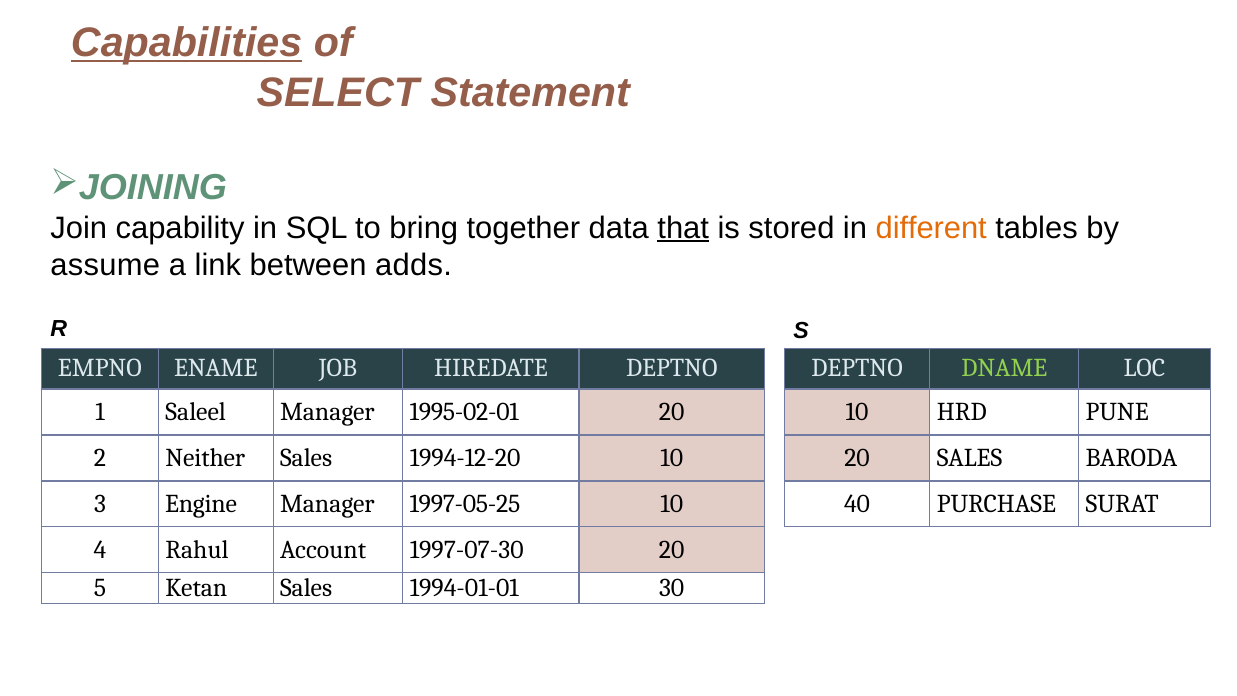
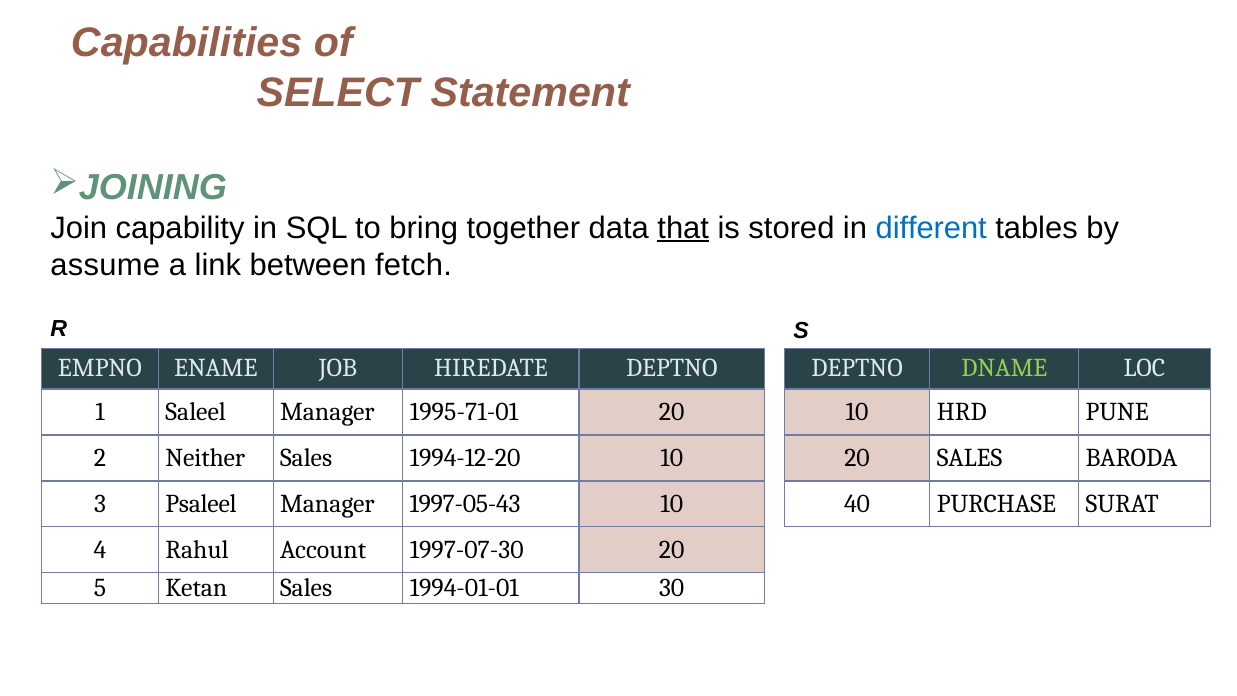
Capabilities underline: present -> none (187, 43)
different colour: orange -> blue (931, 228)
adds: adds -> fetch (414, 265)
1995-02-01: 1995-02-01 -> 1995-71-01 (464, 412)
Engine: Engine -> Psaleel (201, 504)
1997-05-25: 1997-05-25 -> 1997-05-43 (465, 504)
